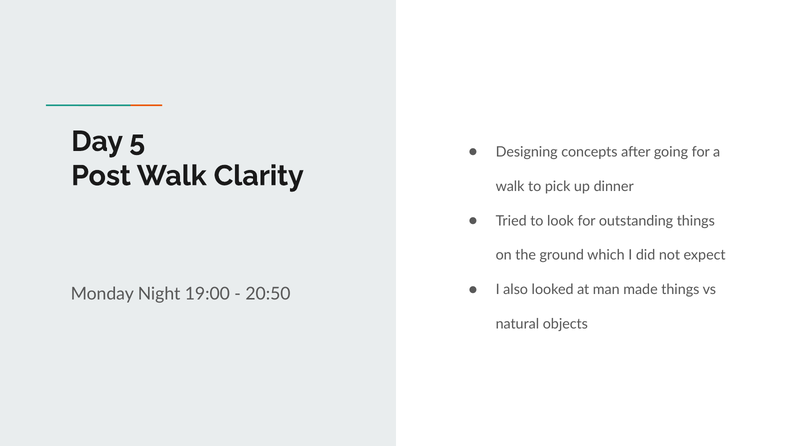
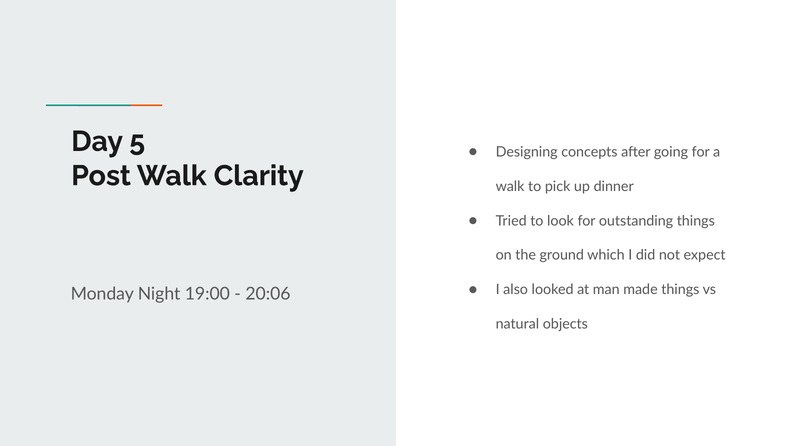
20:50: 20:50 -> 20:06 (268, 294)
